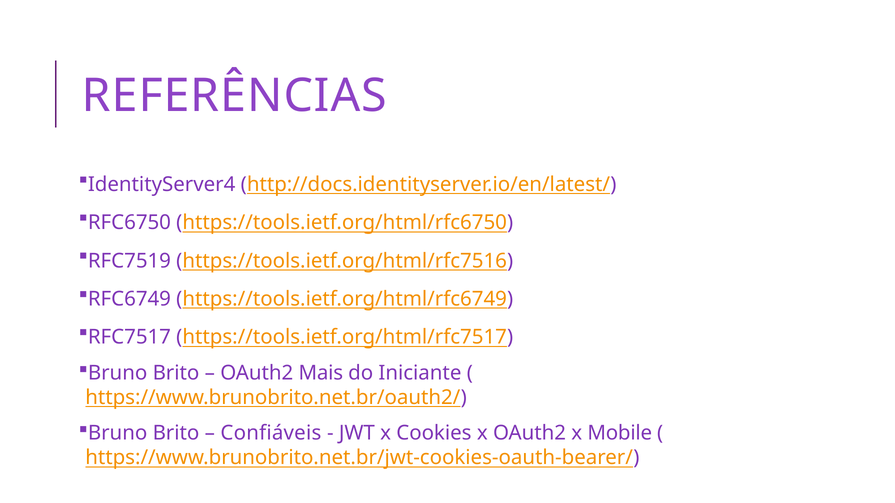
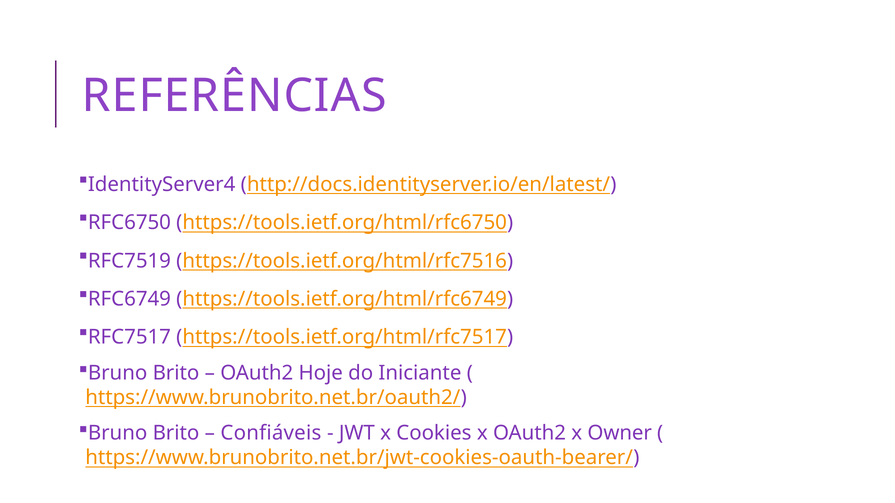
Mais: Mais -> Hoje (321, 373)
Mobile: Mobile -> Owner (620, 434)
